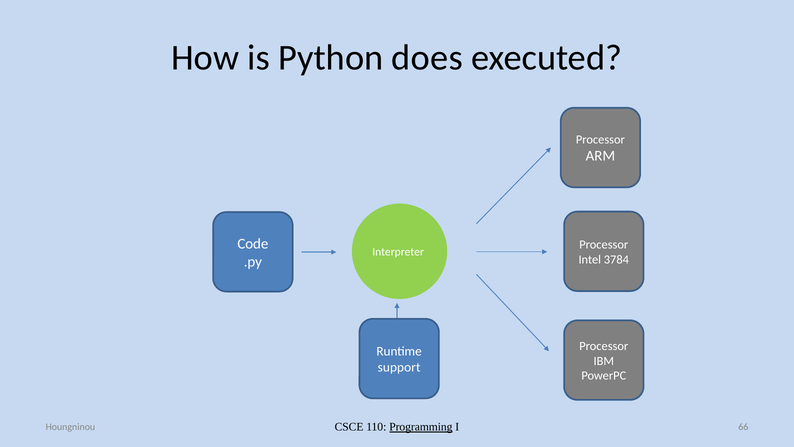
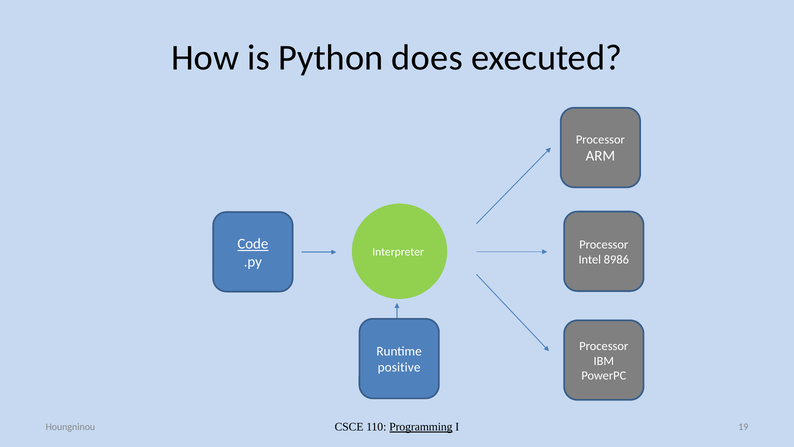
Code underline: none -> present (253, 244)
3784: 3784 -> 8986 (616, 259)
support: support -> positive (399, 367)
66: 66 -> 19 (743, 426)
